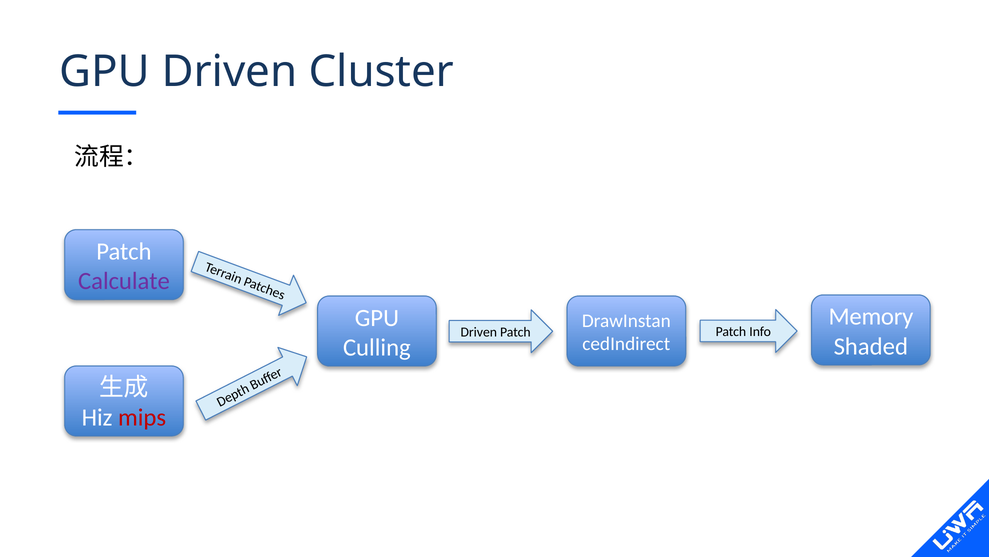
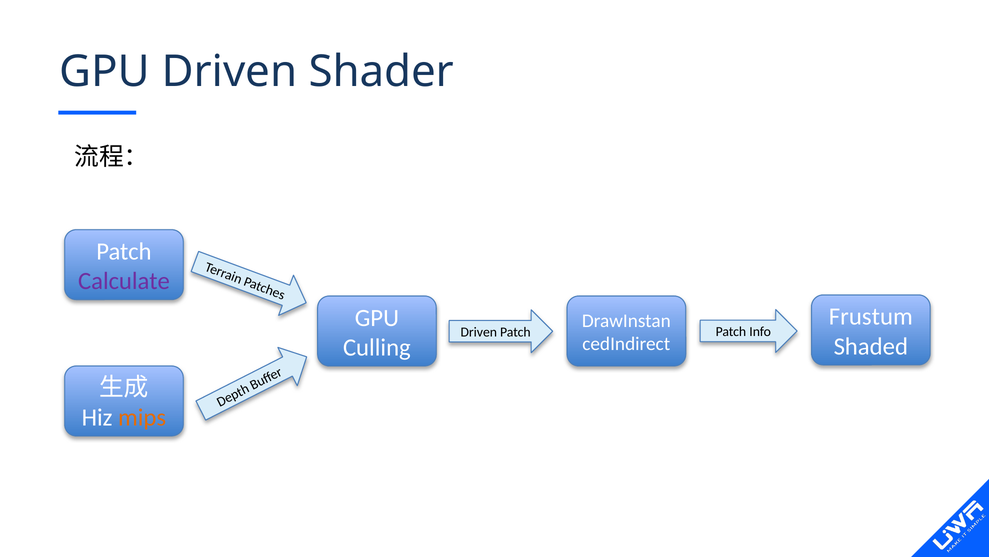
Cluster: Cluster -> Shader (381, 72)
Memory: Memory -> Frustum (871, 316)
mips colour: red -> orange (142, 417)
